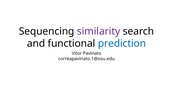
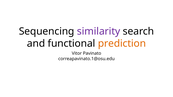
prediction colour: blue -> orange (122, 44)
